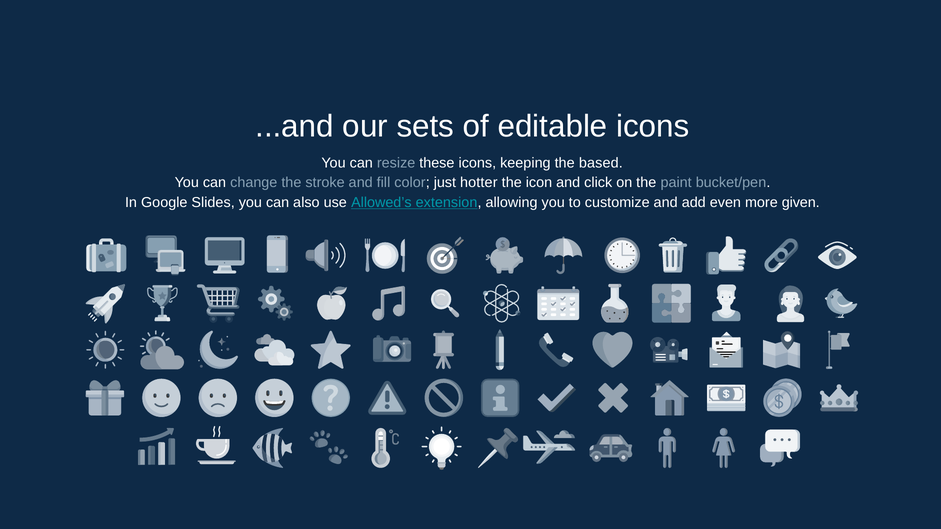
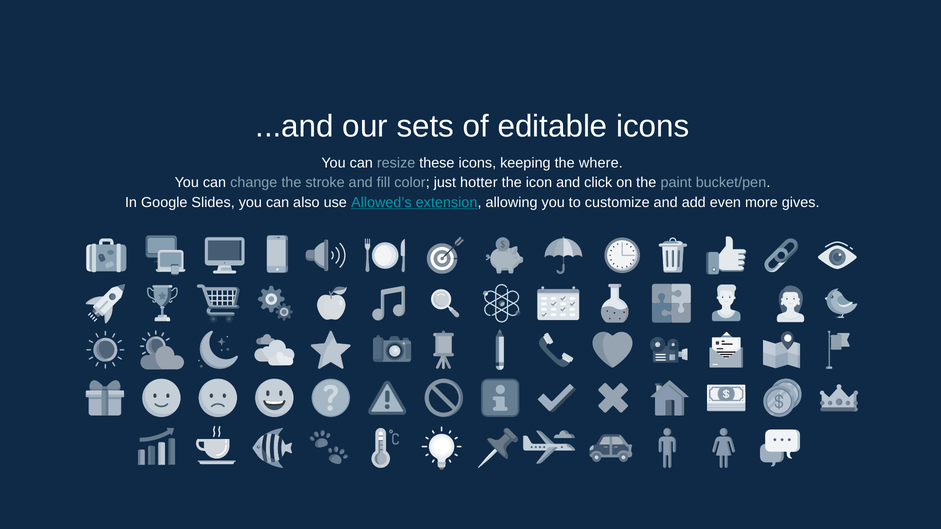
based: based -> where (601, 163)
given: given -> gives (801, 203)
